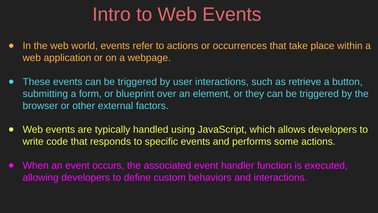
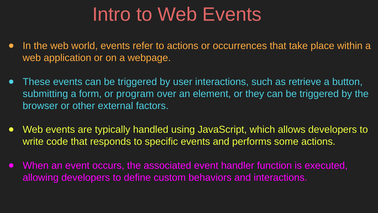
blueprint: blueprint -> program (135, 94)
